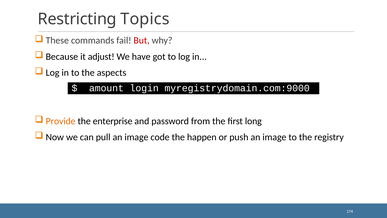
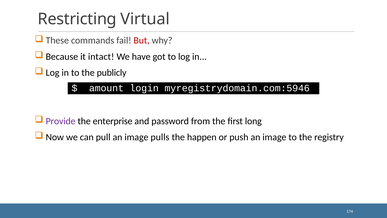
Topics: Topics -> Virtual (145, 19)
adjust: adjust -> intact (101, 57)
aspects: aspects -> publicly (112, 73)
myregistrydomain.com:9000: myregistrydomain.com:9000 -> myregistrydomain.com:5946 (237, 88)
Provide colour: orange -> purple (61, 121)
code: code -> pulls (160, 137)
